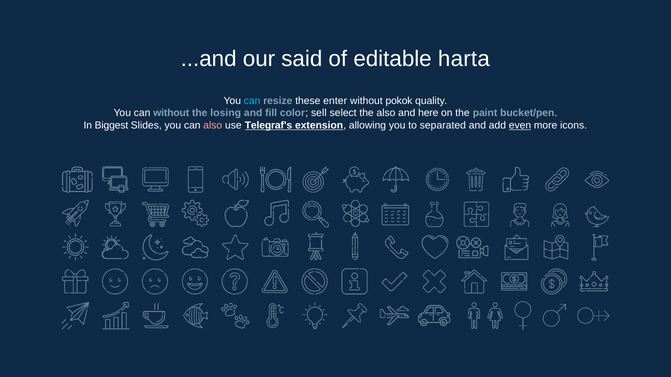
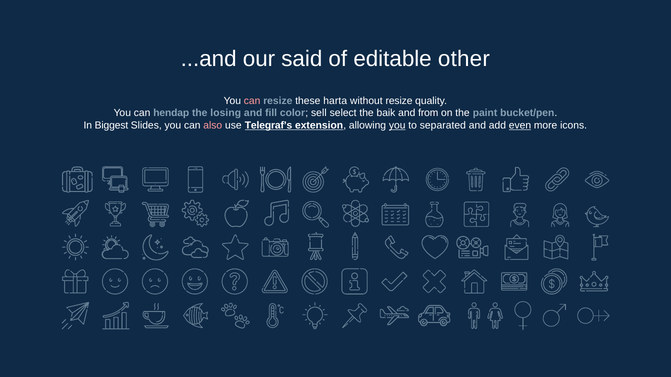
harta: harta -> other (464, 59)
can colour: light blue -> pink (252, 101)
enter: enter -> harta (335, 101)
without pokok: pokok -> resize (399, 101)
can without: without -> hendap (171, 113)
the also: also -> baik (386, 113)
here: here -> from (428, 113)
you underline: none -> present (397, 125)
